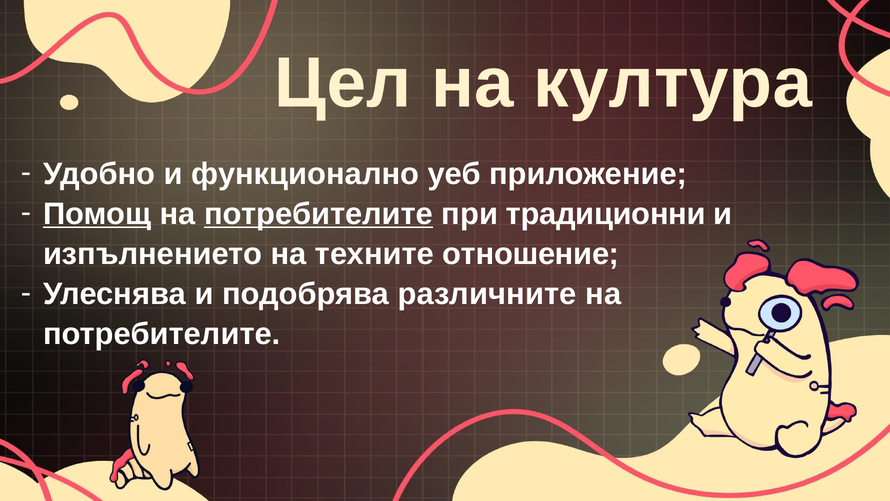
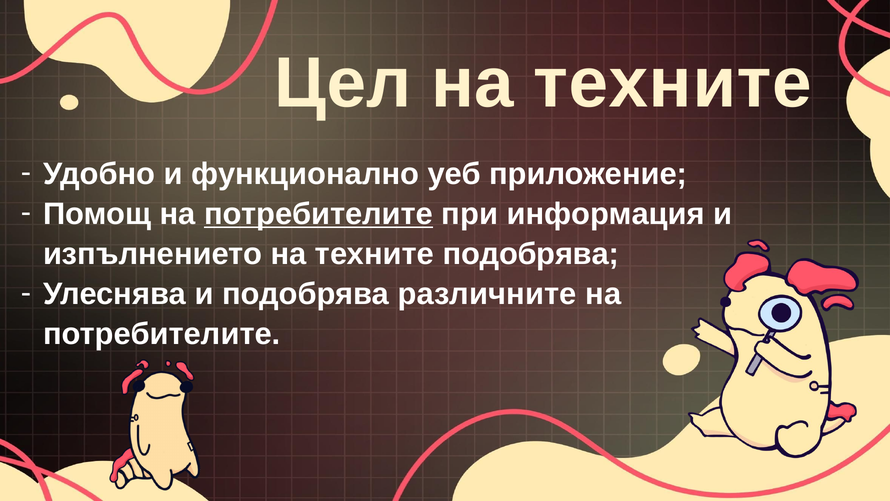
Цел на култура: култура -> техните (672, 83)
Помощ underline: present -> none (97, 214)
традиционни: традиционни -> информация (606, 214)
техните отношение: отношение -> подобрява (531, 254)
